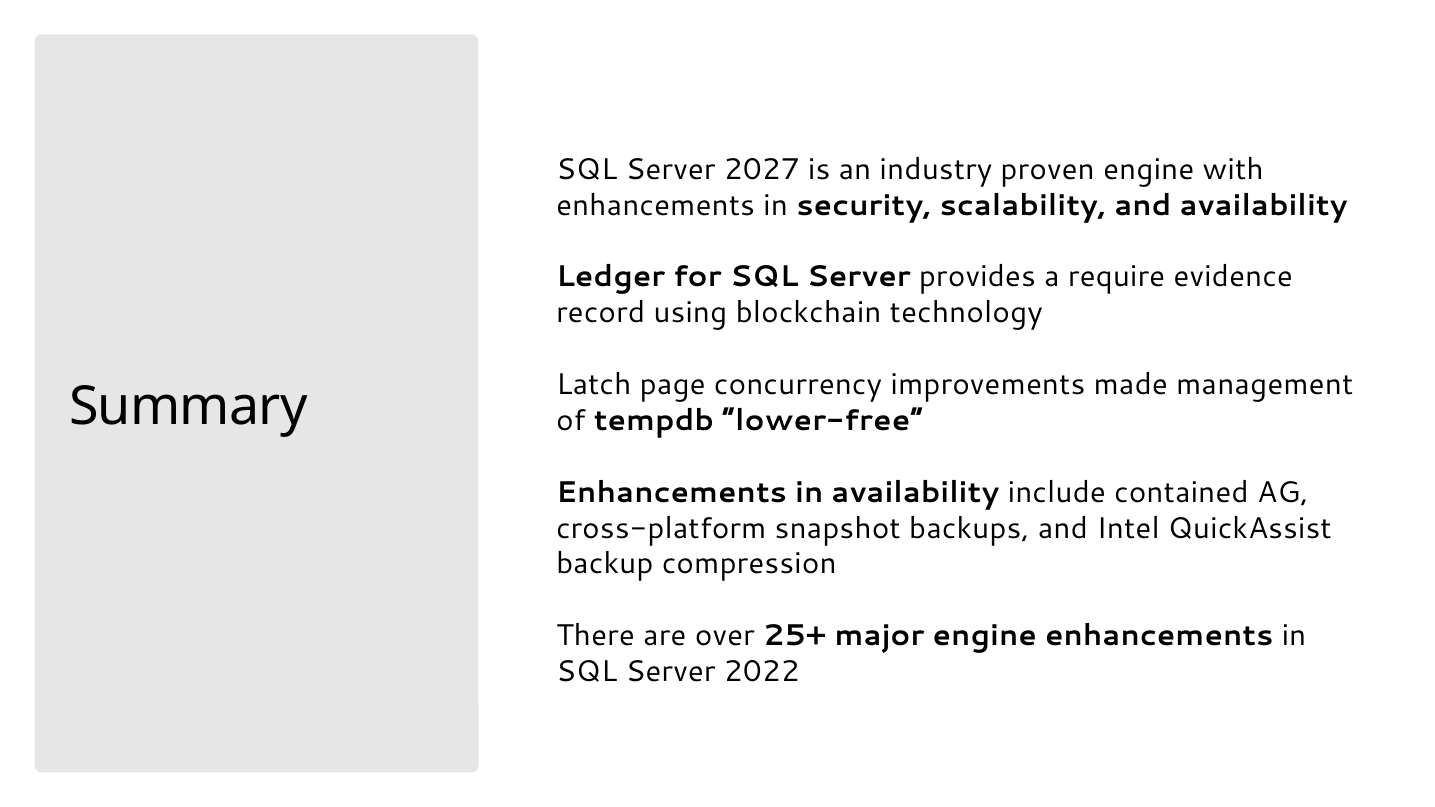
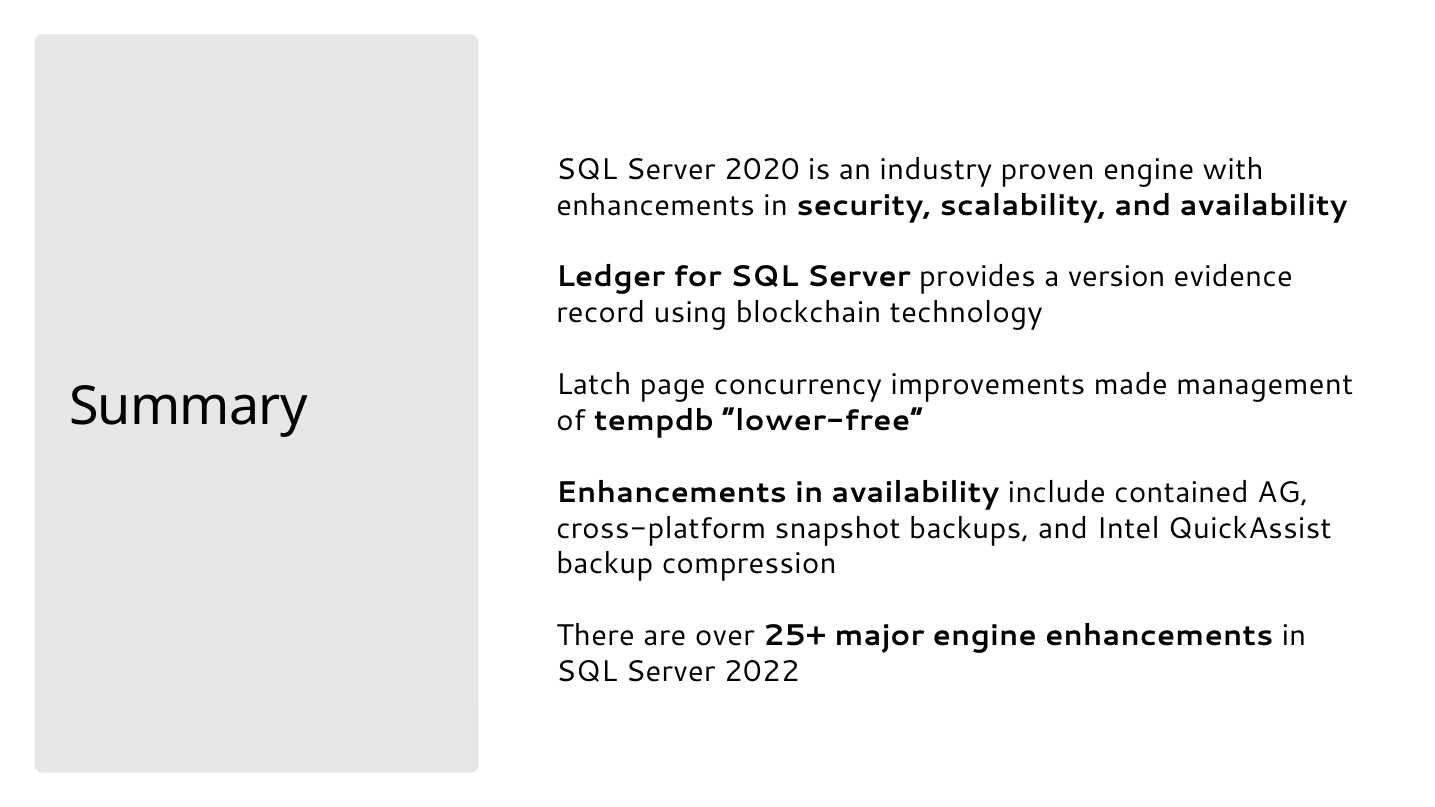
2027: 2027 -> 2020 (762, 169)
require: require -> version (1117, 277)
